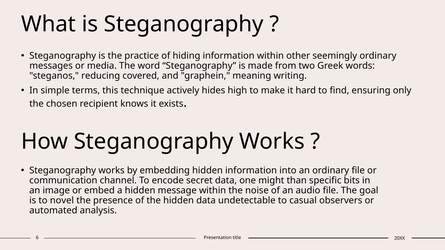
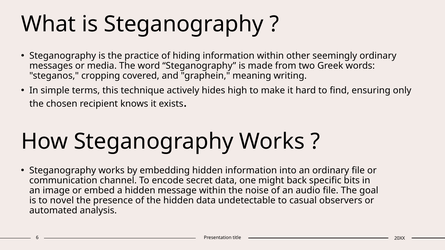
reducing: reducing -> cropping (101, 76)
than: than -> back (297, 181)
